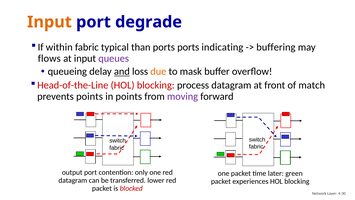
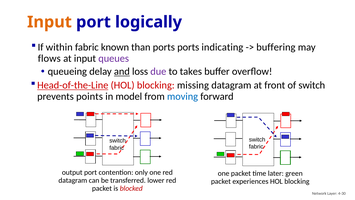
degrade: degrade -> logically (149, 22)
typical: typical -> known (115, 47)
due colour: orange -> purple (158, 71)
mask: mask -> takes (191, 71)
Head-of-the-Line underline: none -> present (73, 85)
process: process -> missing (193, 85)
of match: match -> switch (312, 85)
in points: points -> model (129, 96)
moving colour: purple -> blue (183, 96)
